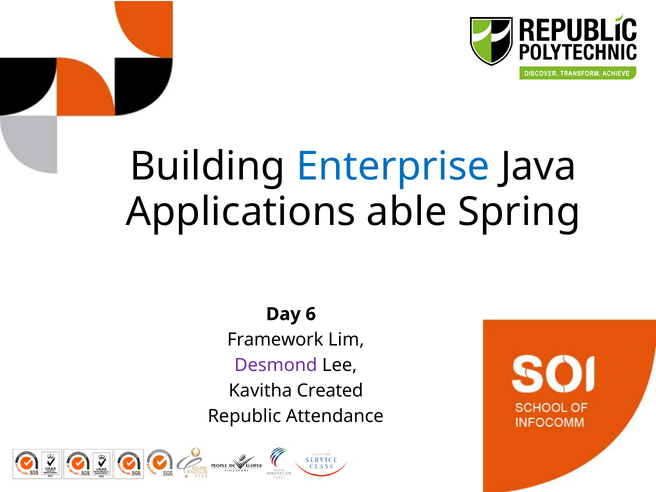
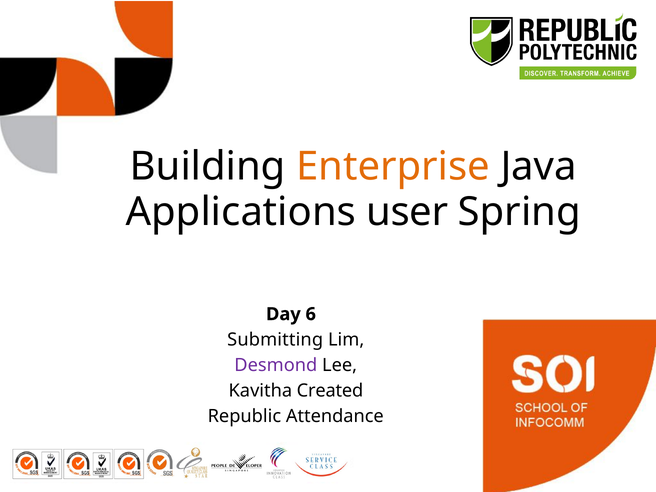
Enterprise colour: blue -> orange (393, 166)
able: able -> user (407, 212)
Framework: Framework -> Submitting (275, 340)
